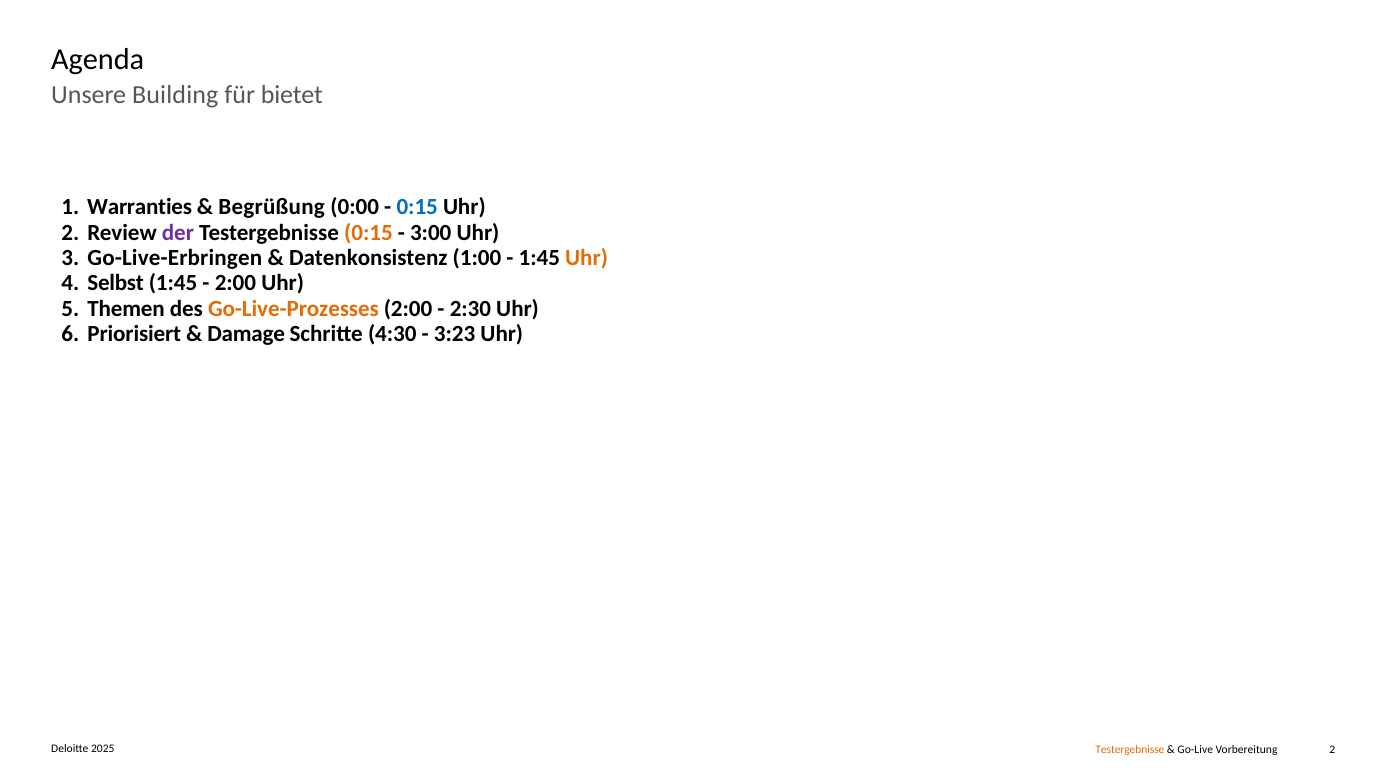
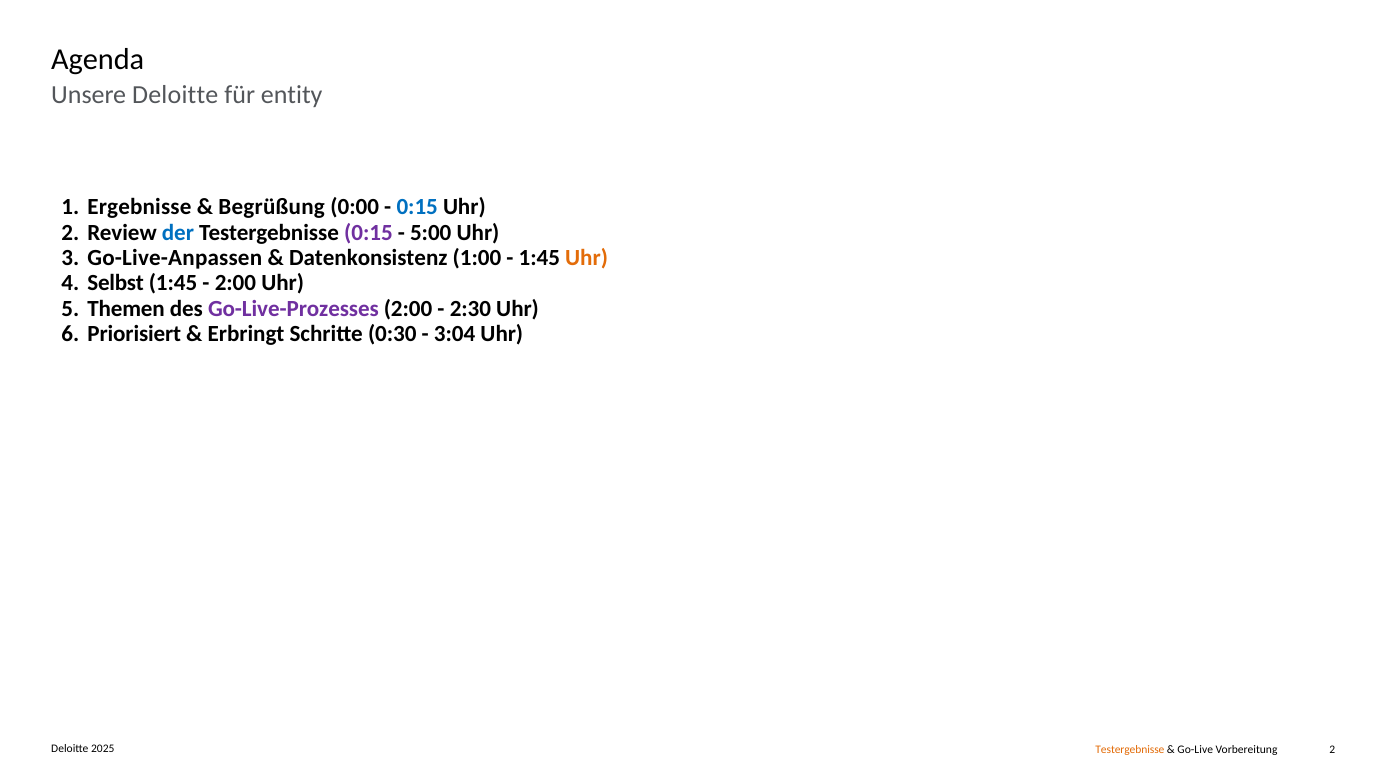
Unsere Building: Building -> Deloitte (175, 95)
bietet: bietet -> entity (292, 95)
Warranties: Warranties -> Ergebnisse (139, 207)
der colour: purple -> blue (178, 233)
0:15 colour: orange -> purple (368, 233)
3:00: 3:00 -> 5:00 (431, 233)
Go-Live-Erbringen: Go-Live-Erbringen -> Go-Live-Anpassen (175, 258)
Go-Live-Prozesses colour: orange -> purple (293, 309)
Damage: Damage -> Erbringt (246, 334)
4:30: 4:30 -> 0:30 (392, 334)
3:23: 3:23 -> 3:04 (455, 334)
